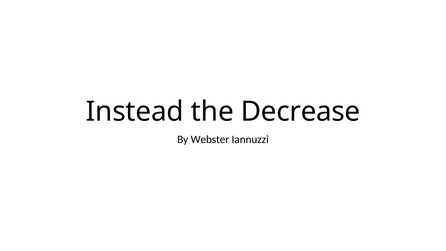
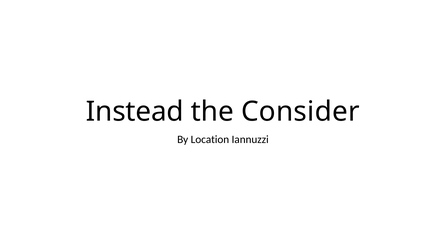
Decrease: Decrease -> Consider (300, 111)
Webster: Webster -> Location (210, 139)
